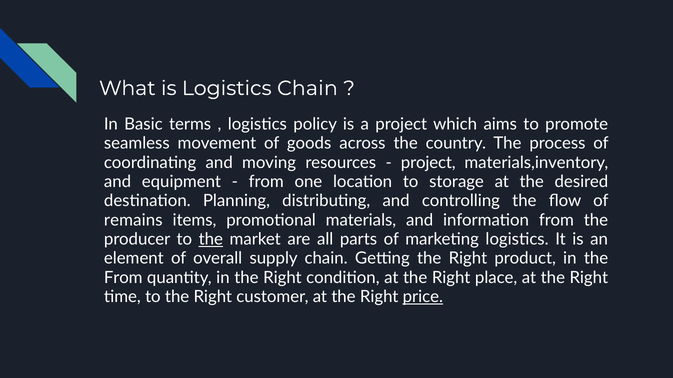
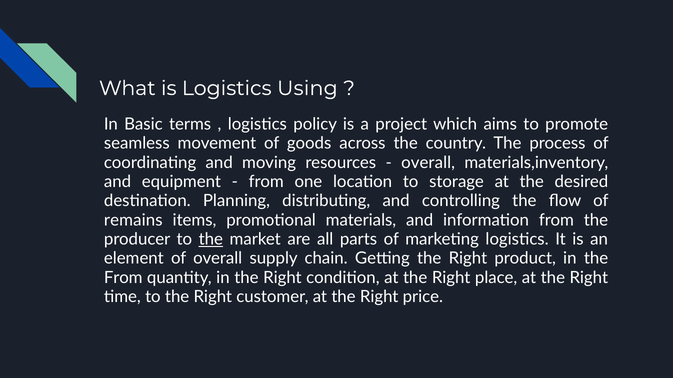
Logistics Chain: Chain -> Using (307, 88)
project: project -> overall (428, 163)
price underline: present -> none (423, 297)
